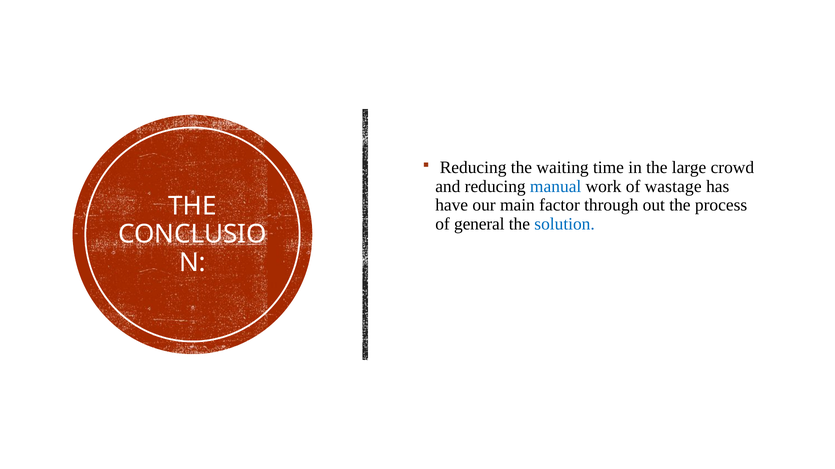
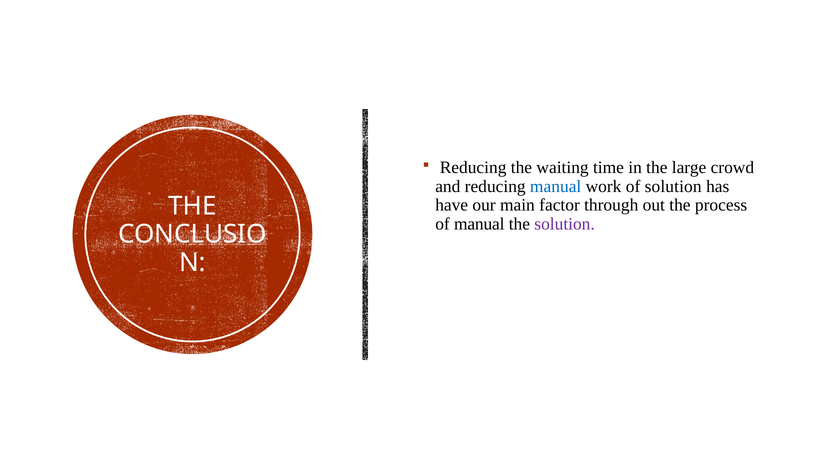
of wastage: wastage -> solution (673, 187)
of general: general -> manual (479, 224)
solution colour: blue -> purple (565, 224)
